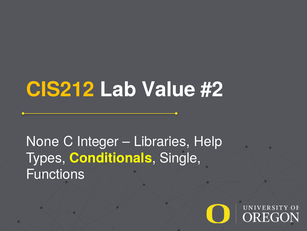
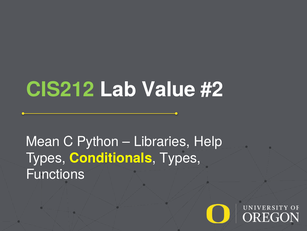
CIS212 colour: yellow -> light green (60, 89)
None: None -> Mean (43, 141)
Integer: Integer -> Python (98, 141)
Conditionals Single: Single -> Types (180, 158)
